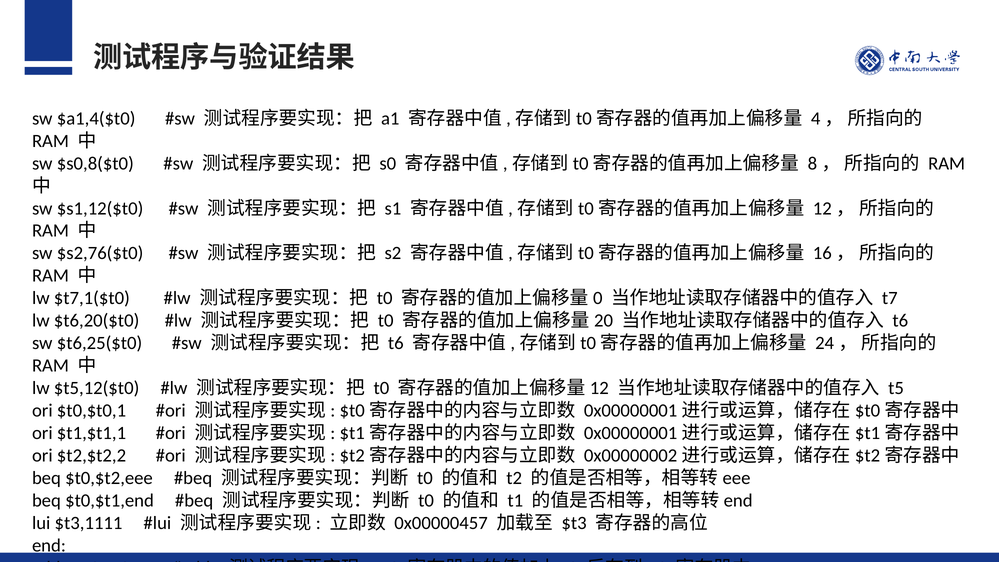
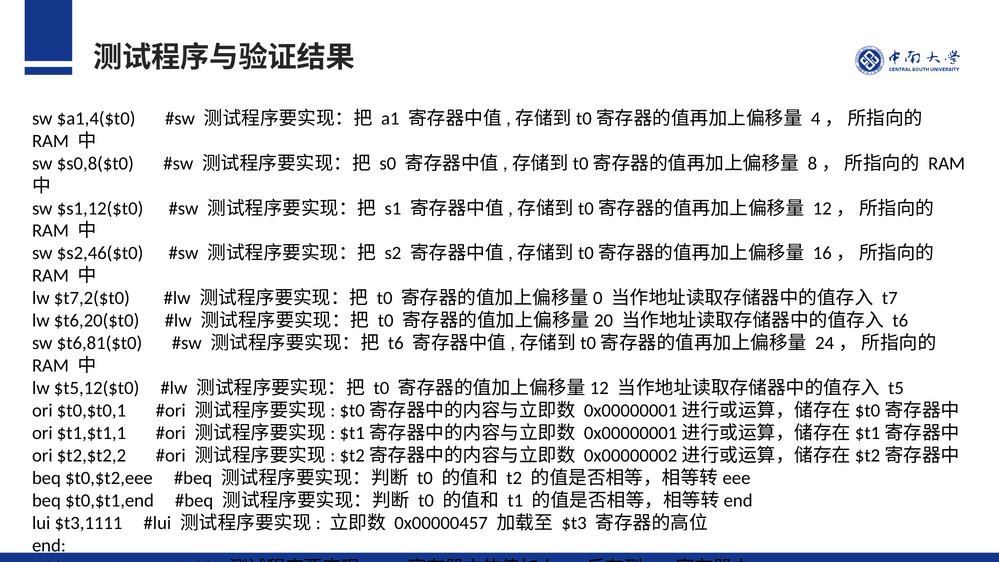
$s2,76($t0: $s2,76($t0 -> $s2,46($t0 (100, 253)
$t7,1($t0: $t7,1($t0 -> $t7,2($t0 (92, 298)
$t6,25($t0: $t6,25($t0 -> $t6,81($t0 (100, 343)
